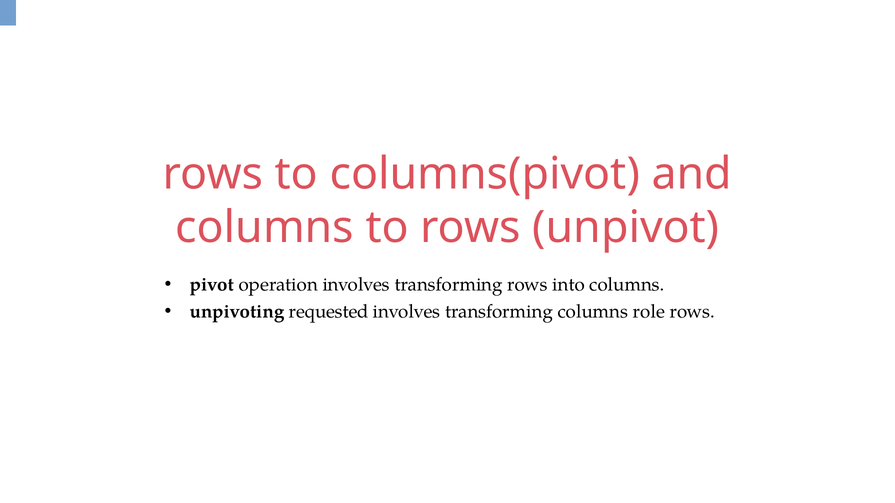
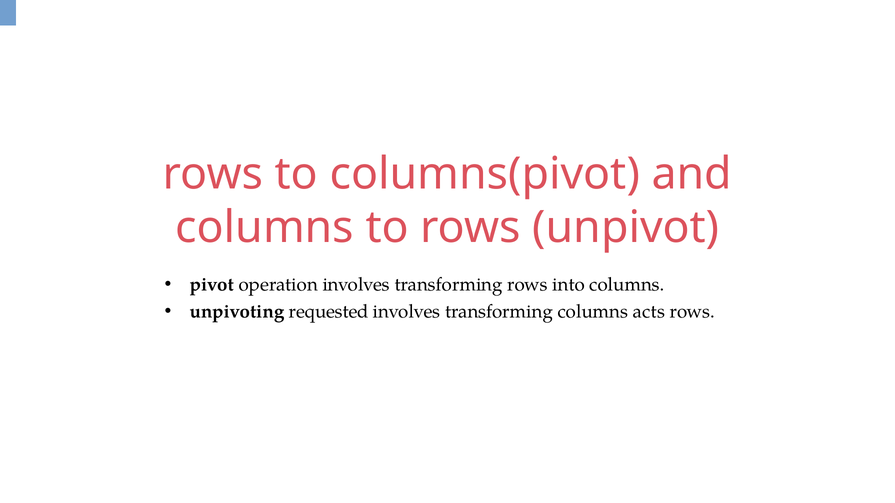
role: role -> acts (649, 312)
